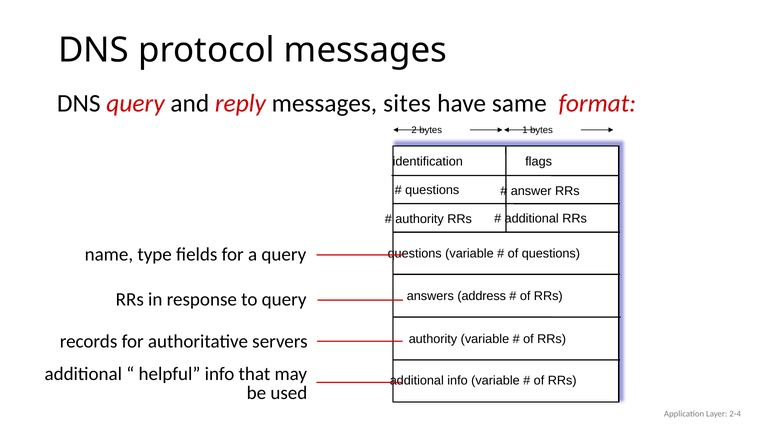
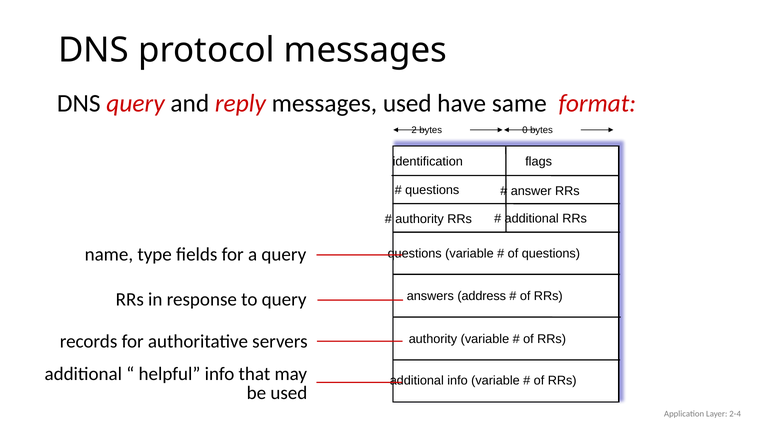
messages sites: sites -> used (407, 103)
1: 1 -> 0 (525, 130)
